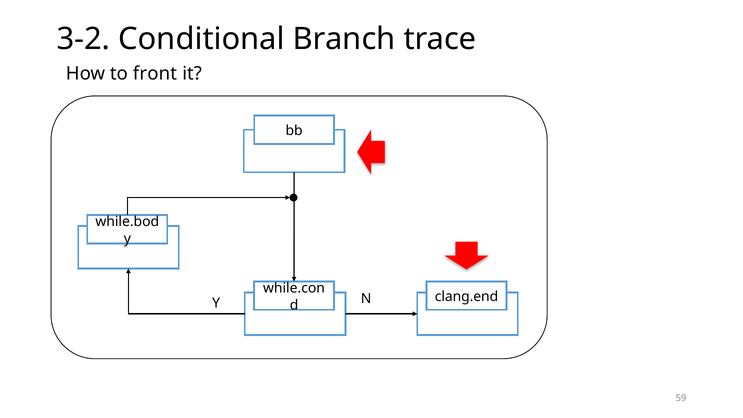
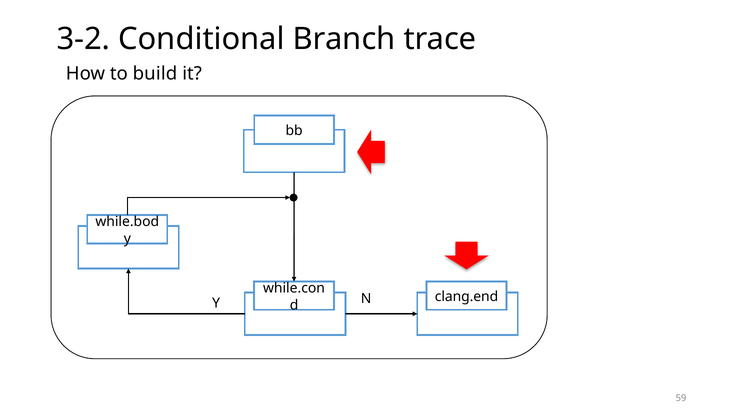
front: front -> build (155, 73)
